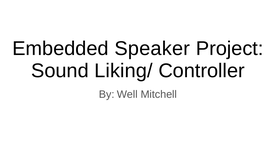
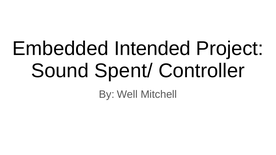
Speaker: Speaker -> Intended (152, 49)
Liking/: Liking/ -> Spent/ (123, 71)
